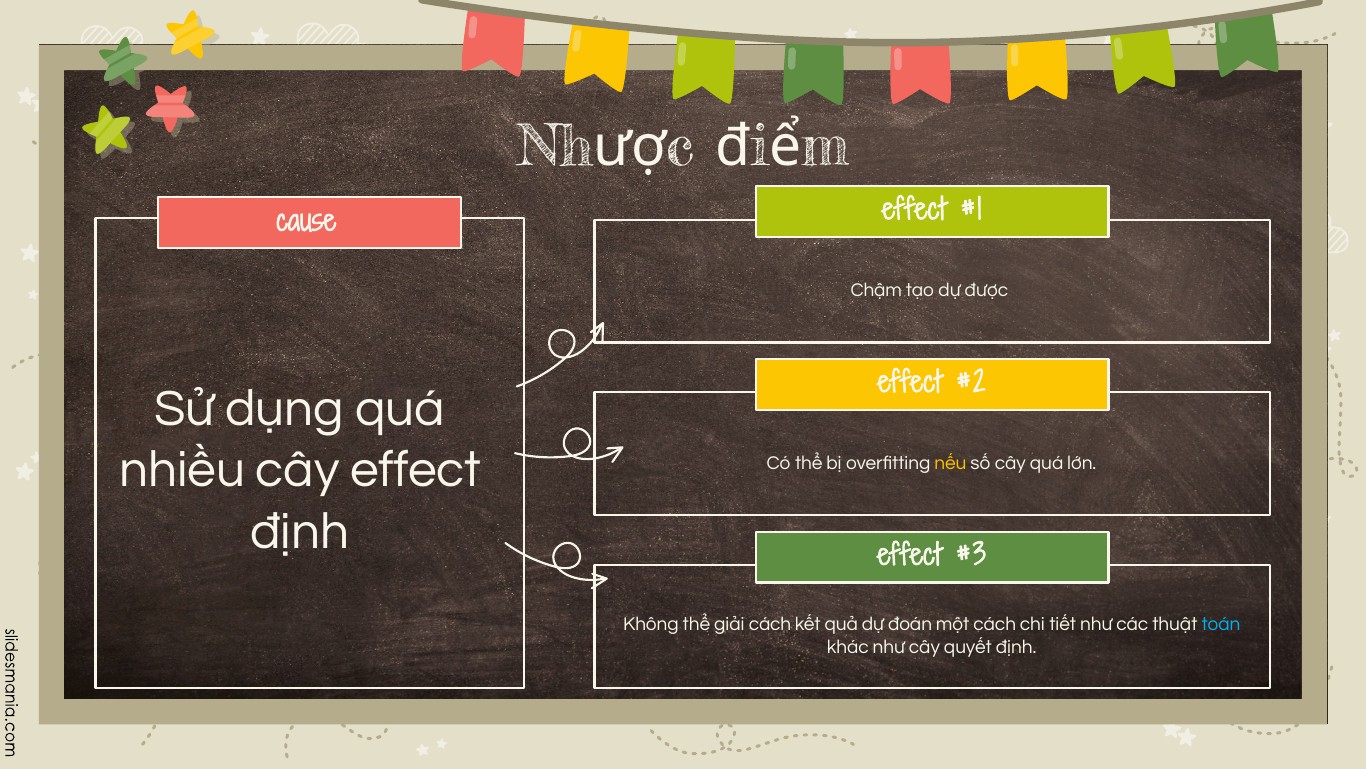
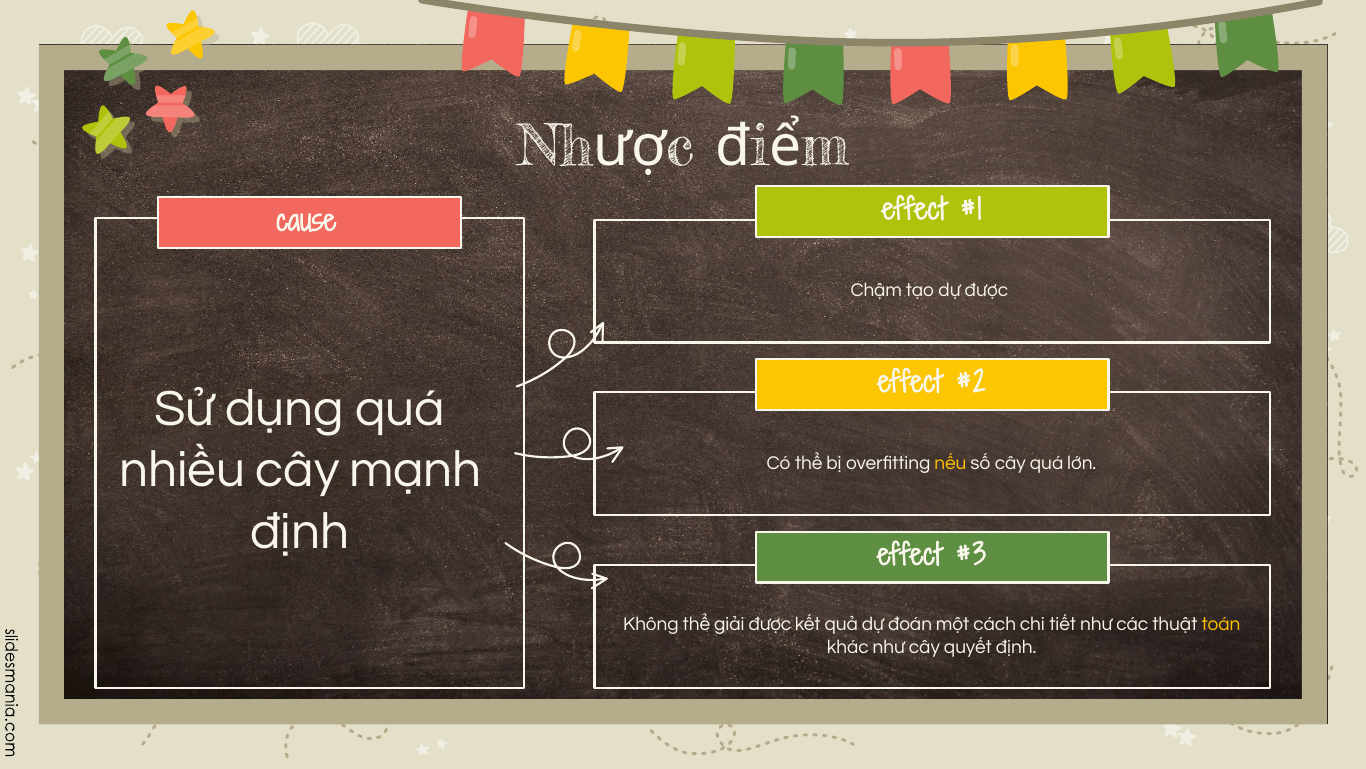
cây effect: effect -> mạnh (416, 470)
giải cách: cách -> được (770, 624)
toán colour: light blue -> yellow (1221, 624)
